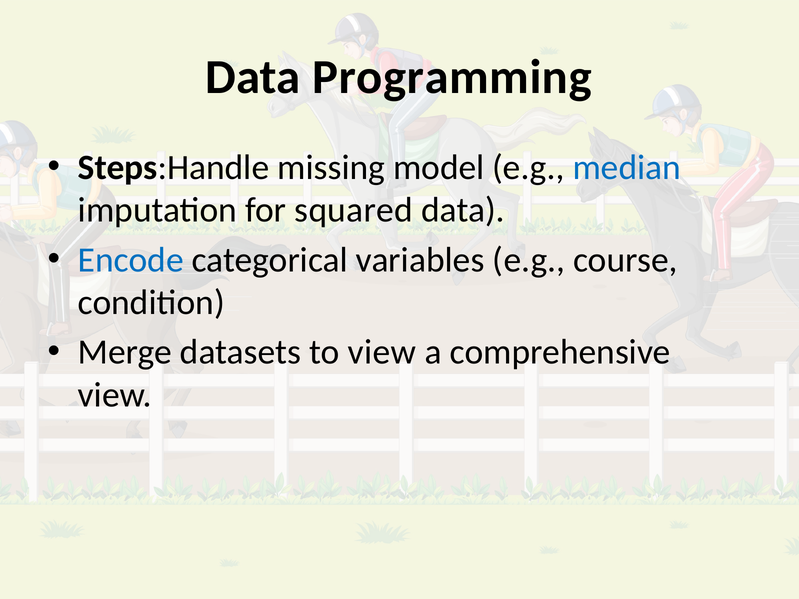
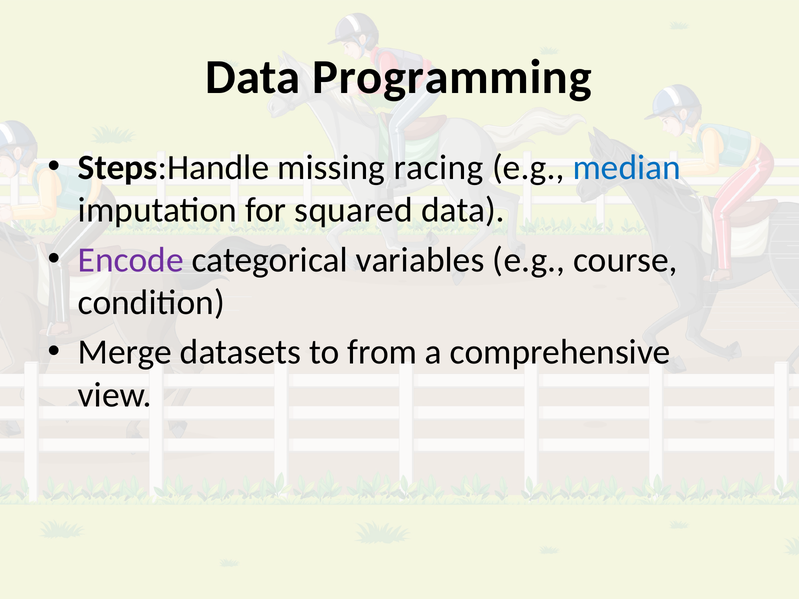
model: model -> racing (438, 168)
Encode colour: blue -> purple (131, 260)
to view: view -> from (382, 352)
